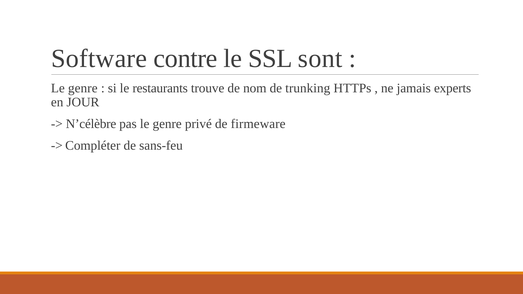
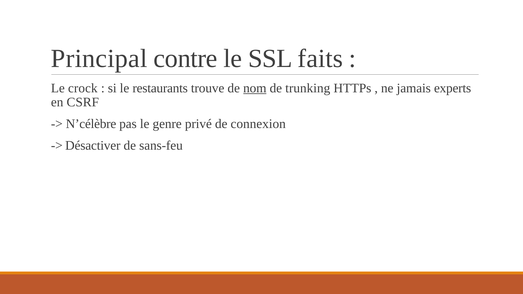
Software: Software -> Principal (99, 59)
sont: sont -> faits (320, 59)
genre: genre -> crock (83, 88)
nom underline: none -> present (255, 88)
JOUR: JOUR -> CSRF (83, 102)
firmeware: firmeware -> connexion (258, 124)
Compléter: Compléter -> Désactiver (93, 146)
